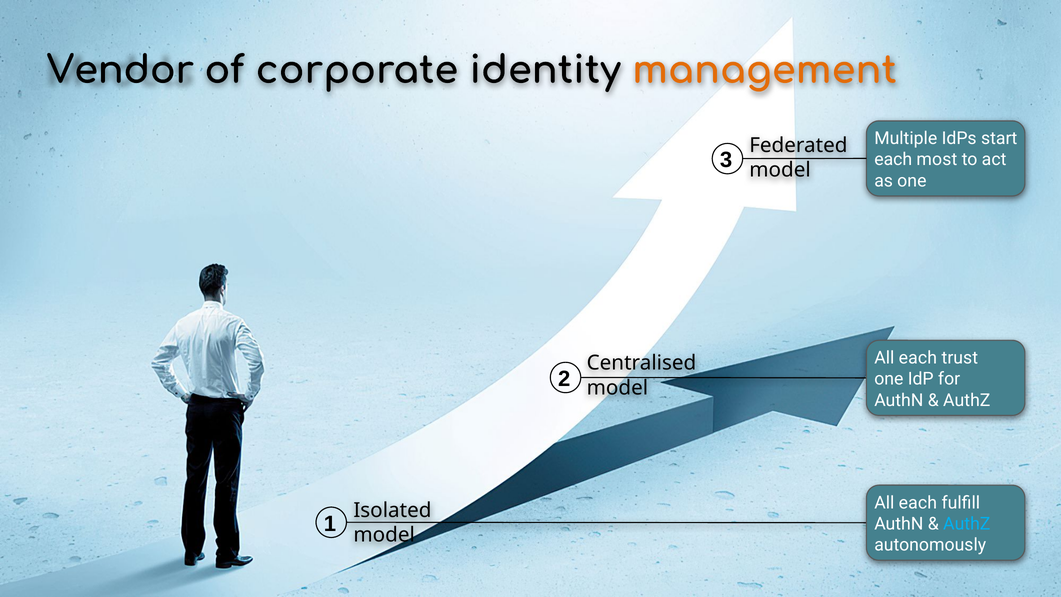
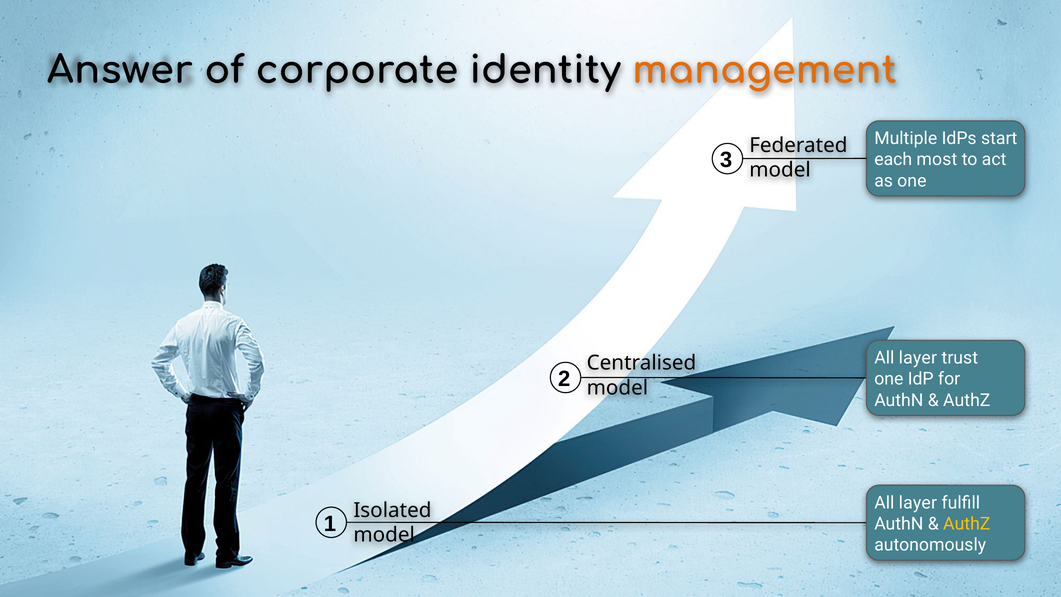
Vendor: Vendor -> Answer (120, 70)
each: each -> layer (918, 358)
each: each -> layer (918, 503)
AuthZ colour: light blue -> yellow (967, 524)
